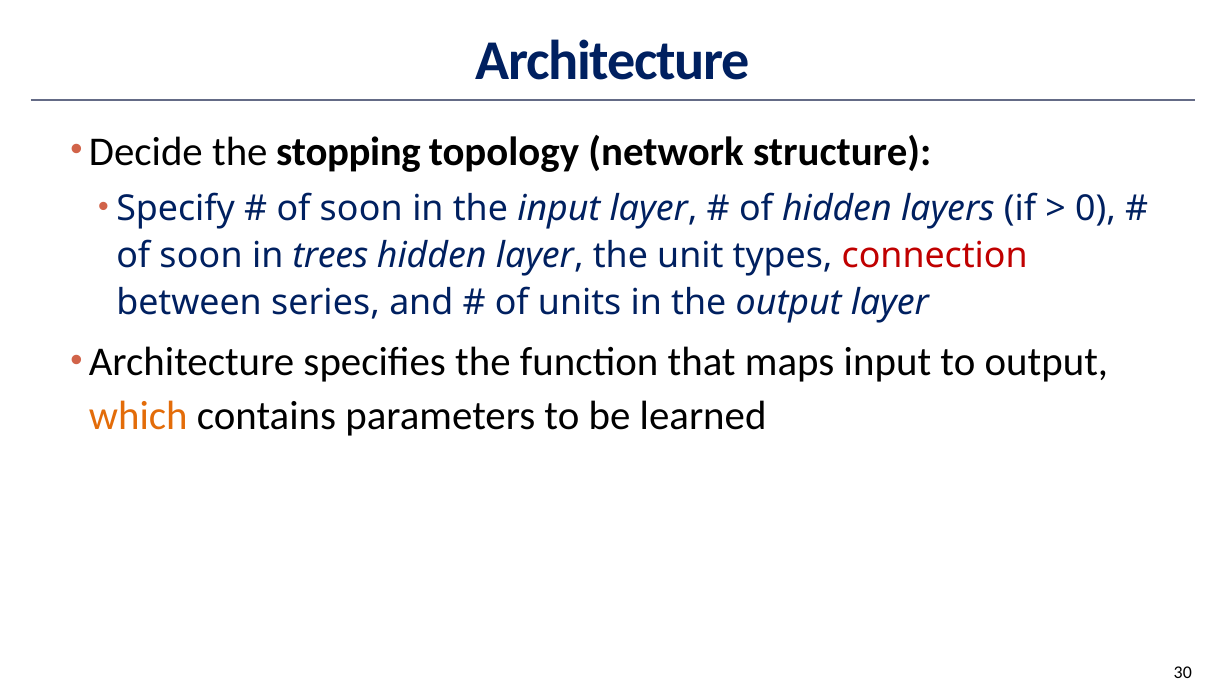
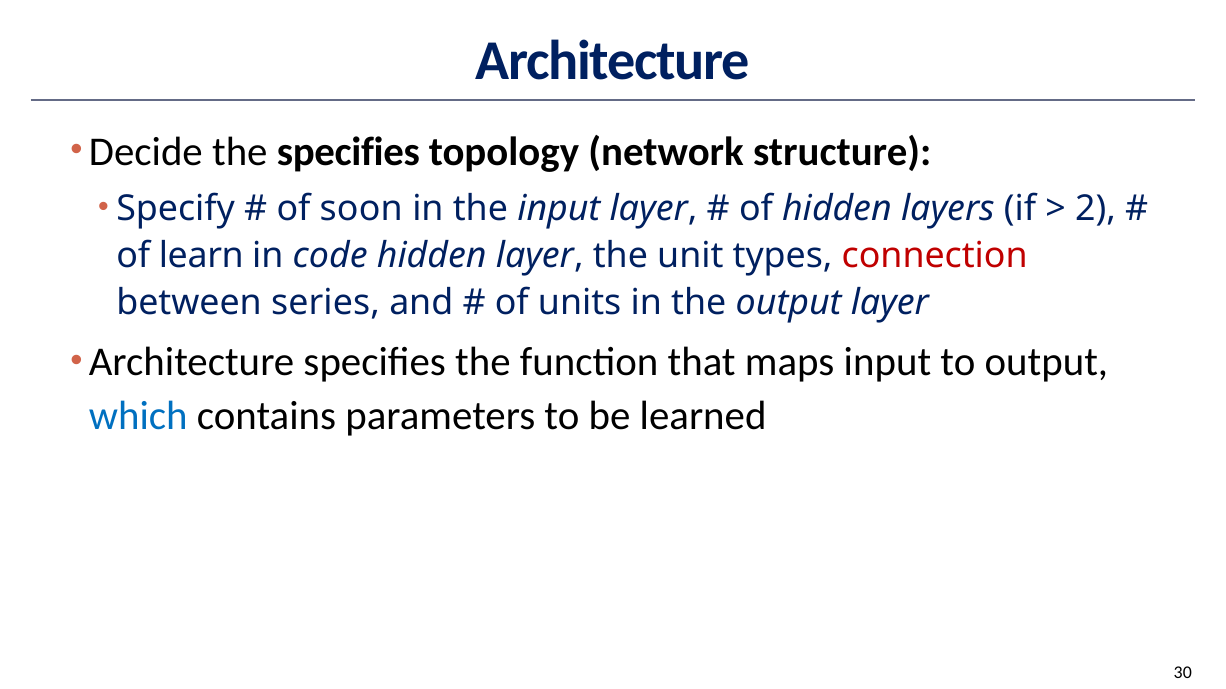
the stopping: stopping -> specifies (348, 152)
0: 0 -> 2 (1096, 209)
soon: soon -> learn (201, 256)
trees: trees -> code (330, 256)
which colour: orange -> blue (138, 417)
